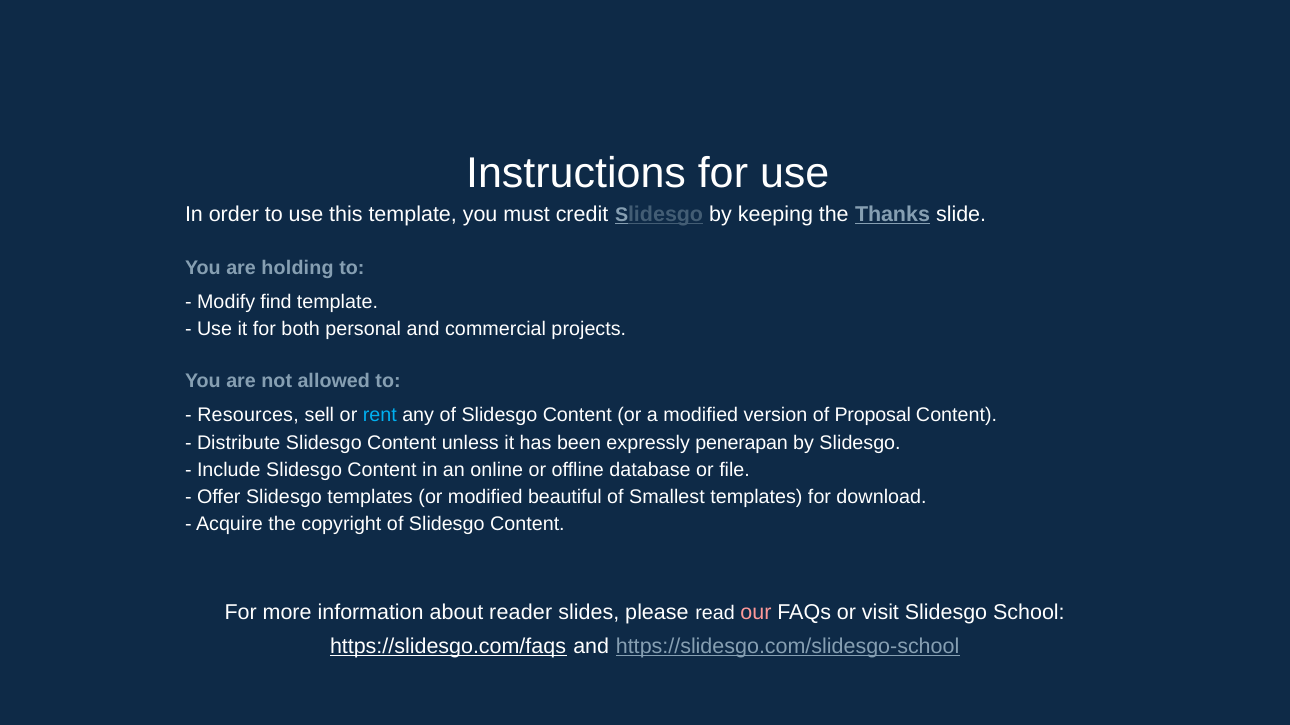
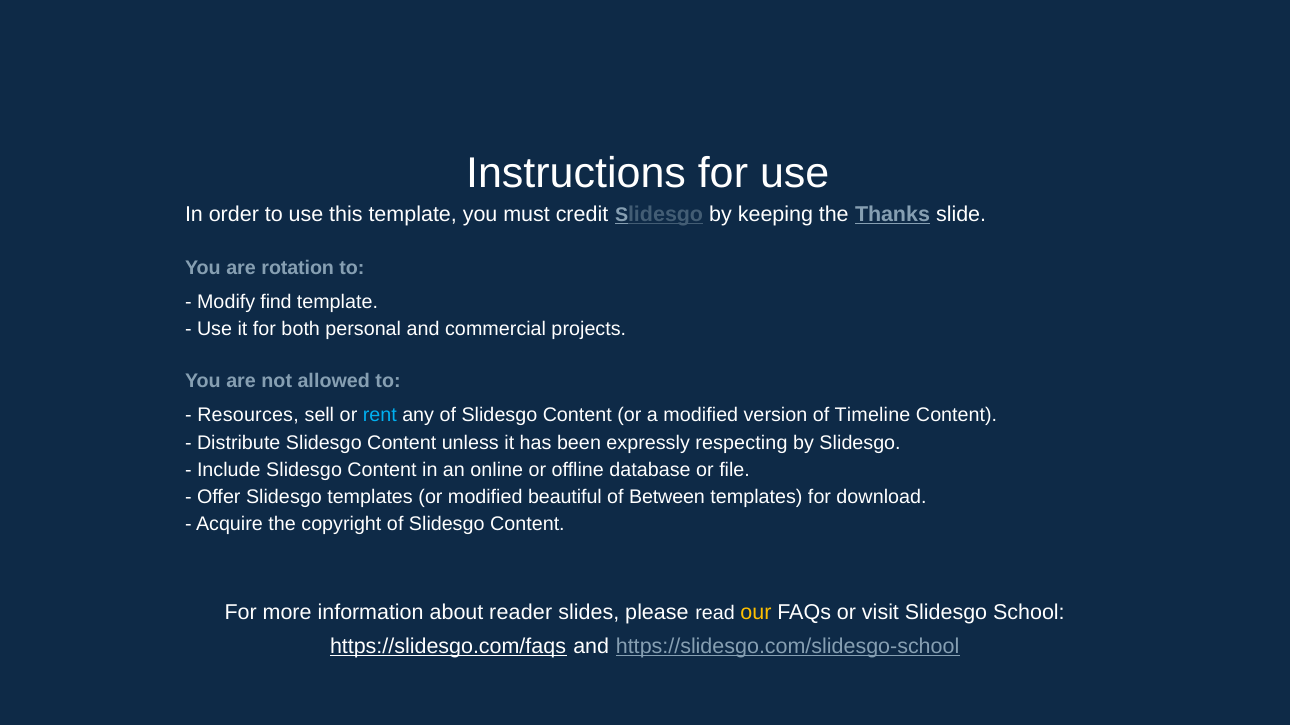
holding: holding -> rotation (298, 268)
Proposal: Proposal -> Timeline (873, 416)
penerapan: penerapan -> respecting (741, 443)
Smallest: Smallest -> Between (667, 497)
our colour: pink -> yellow (756, 613)
